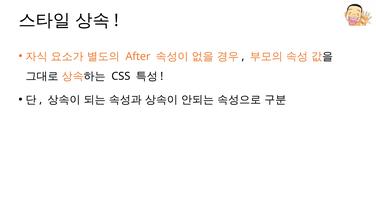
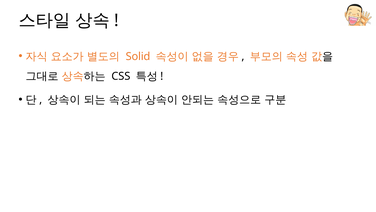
After: After -> Solid (138, 56)
